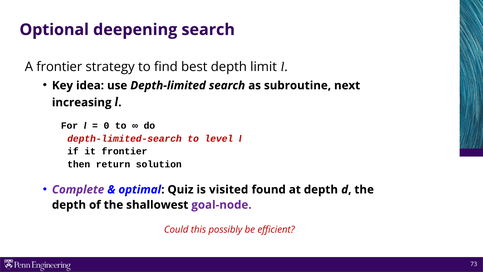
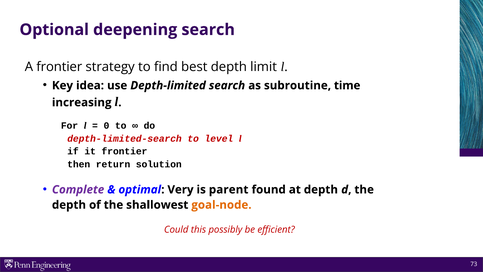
next: next -> time (347, 85)
Quiz: Quiz -> Very (181, 189)
visited: visited -> parent (229, 189)
goal-node colour: purple -> orange (221, 205)
